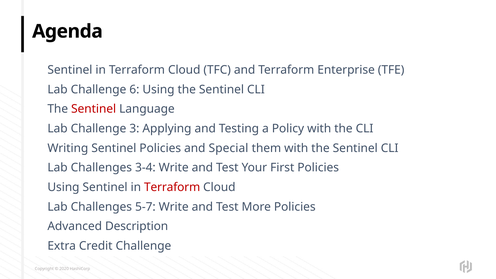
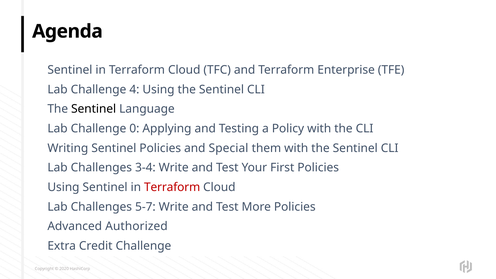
6: 6 -> 4 (134, 89)
Sentinel colour: red -> black (94, 109)
3: 3 -> 0 (134, 129)
Description: Description -> Authorized (137, 226)
